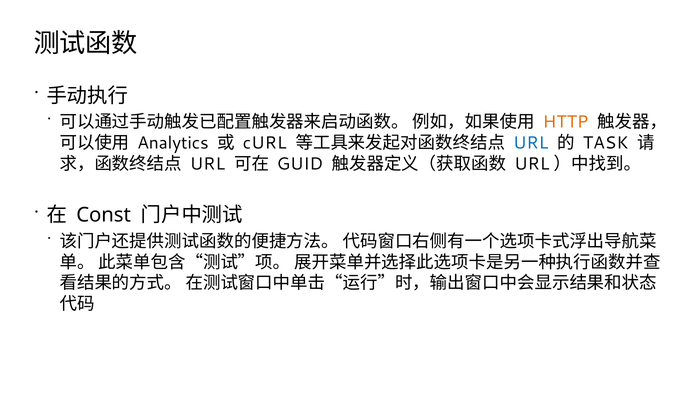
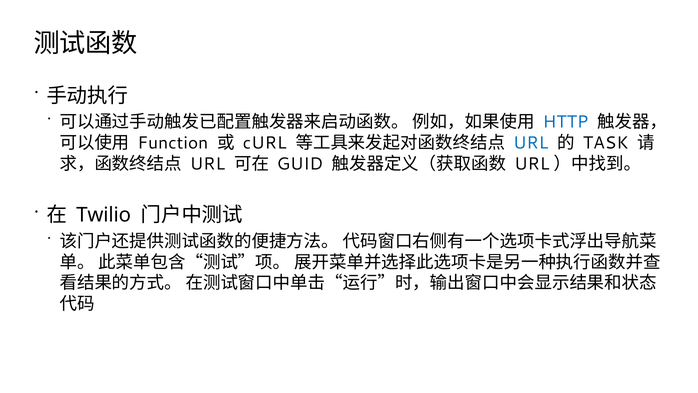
HTTP colour: orange -> blue (566, 122)
Analytics: Analytics -> Function (173, 143)
Const: Const -> Twilio (104, 215)
